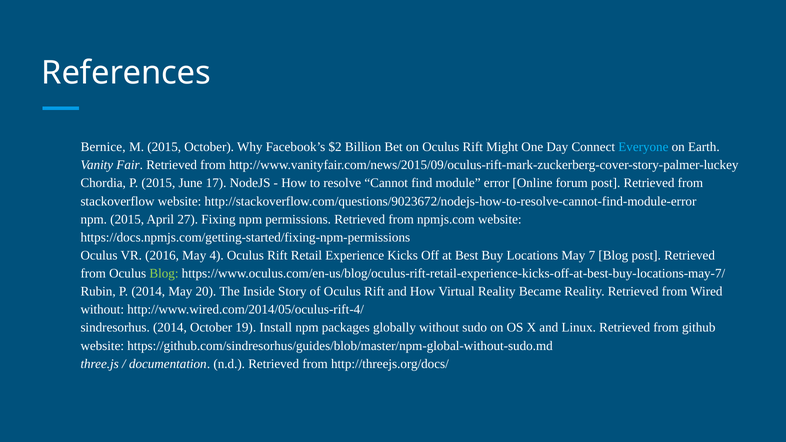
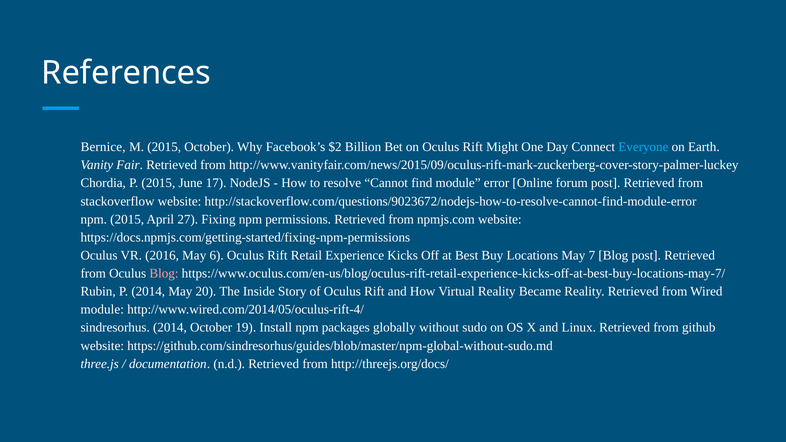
4: 4 -> 6 (217, 255)
Blog colour: light green -> pink (164, 274)
without: without -> module (102, 310)
